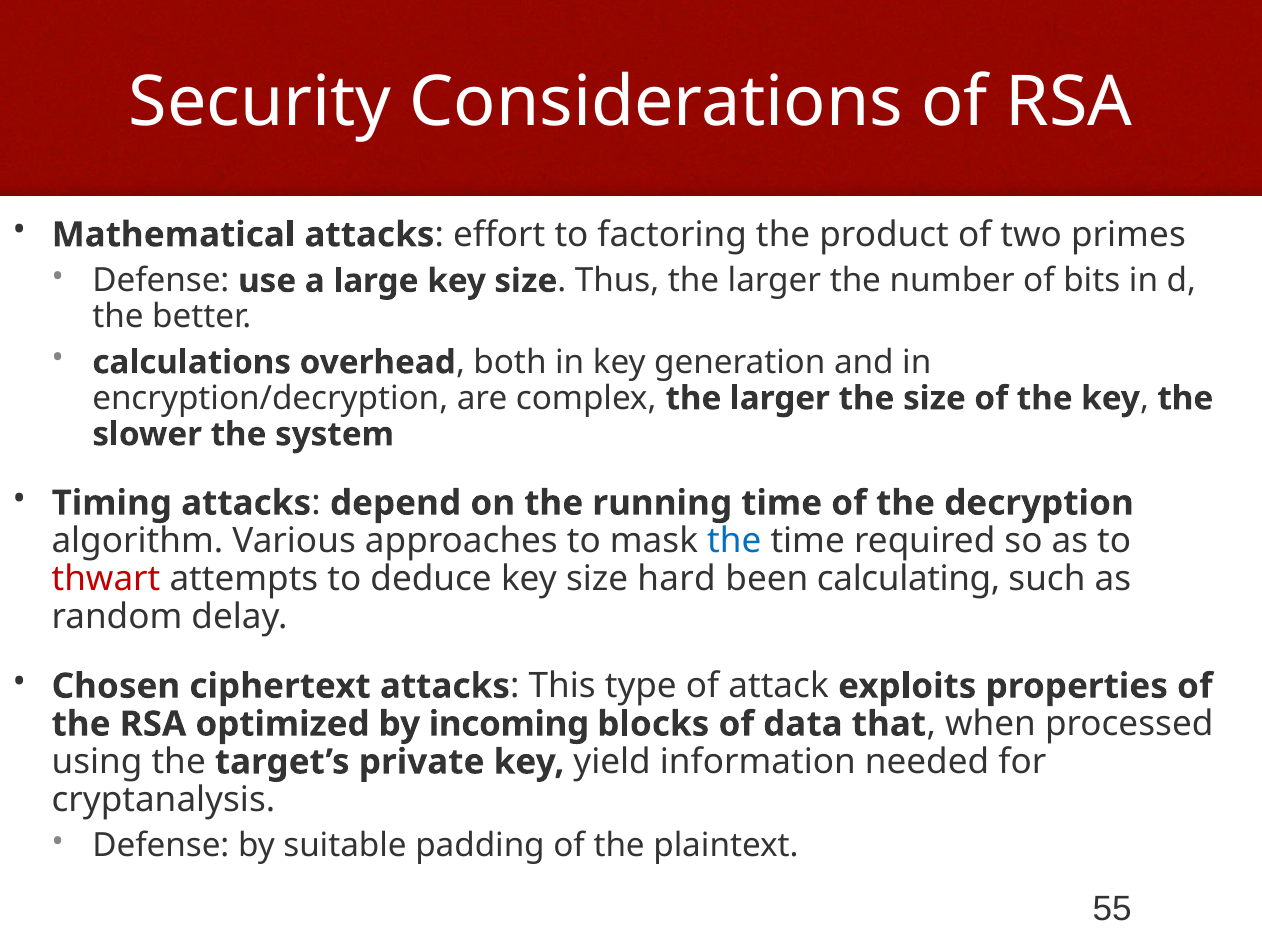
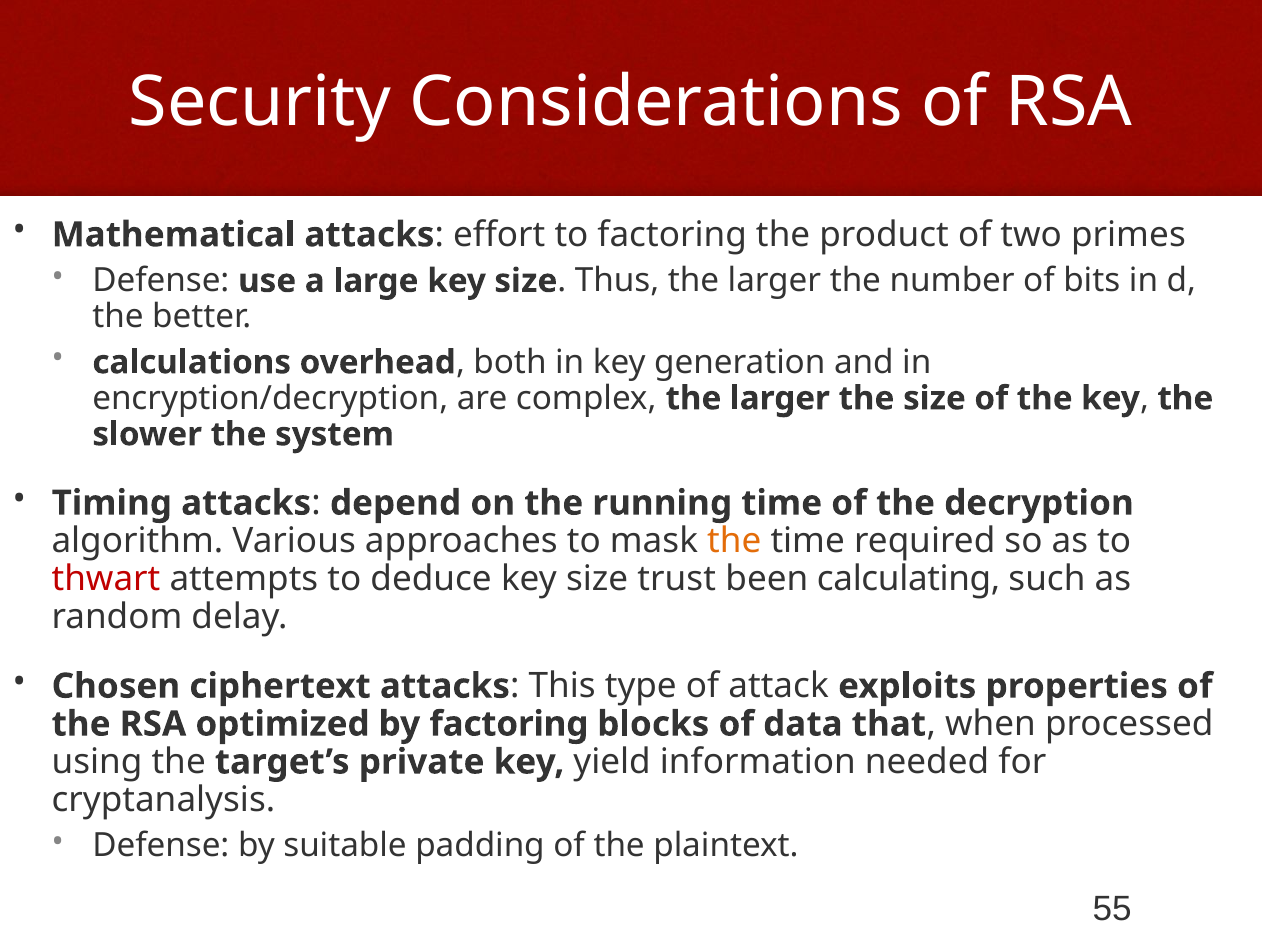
the colour: blue -> orange (734, 541)
hard: hard -> trust (677, 579)
by incoming: incoming -> factoring (509, 724)
